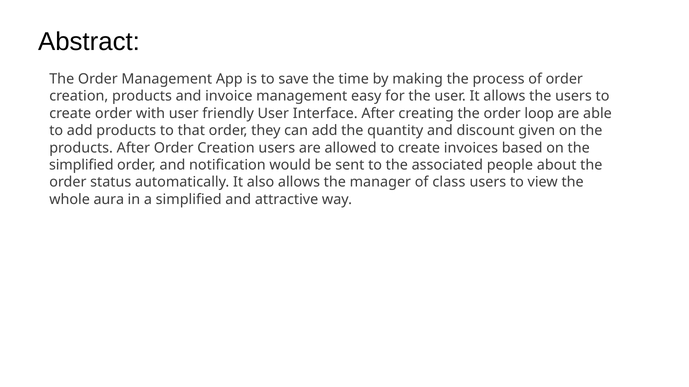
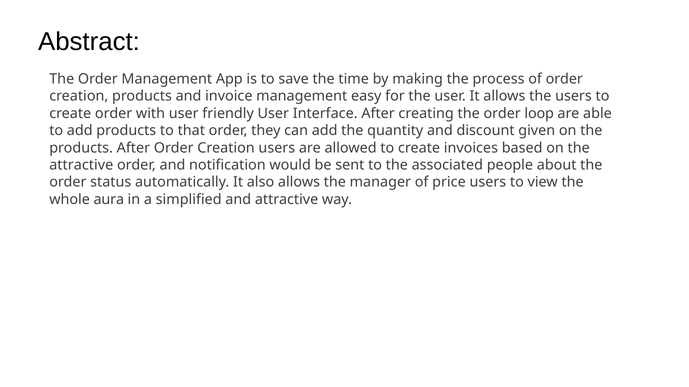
simplified: simplified -> attractive (81, 165)
class: class -> price (449, 183)
